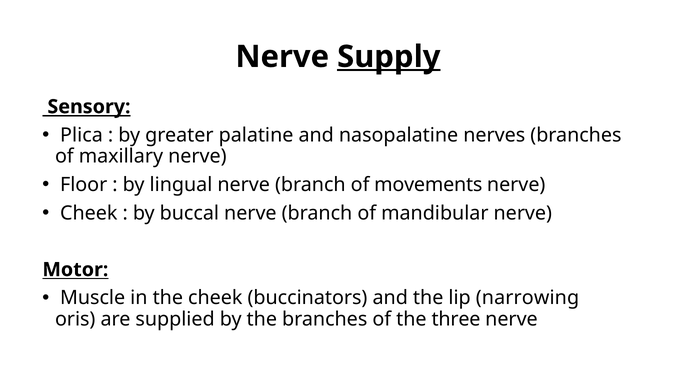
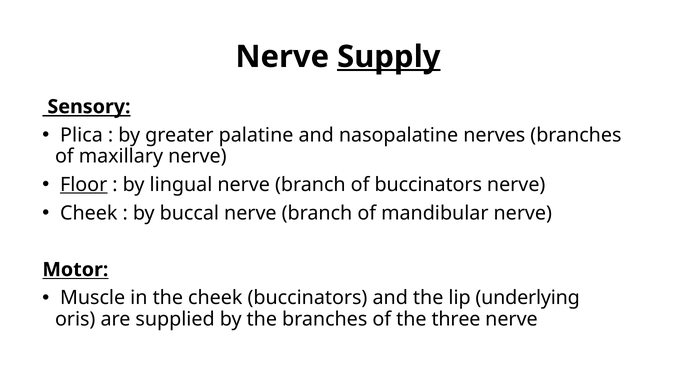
Floor underline: none -> present (84, 185)
of movements: movements -> buccinators (428, 185)
narrowing: narrowing -> underlying (528, 298)
